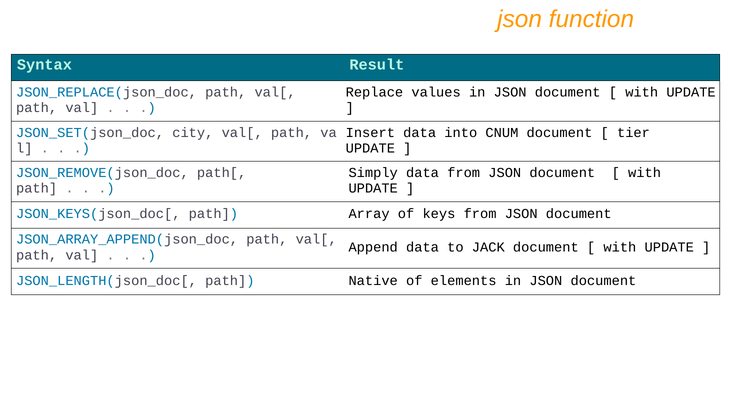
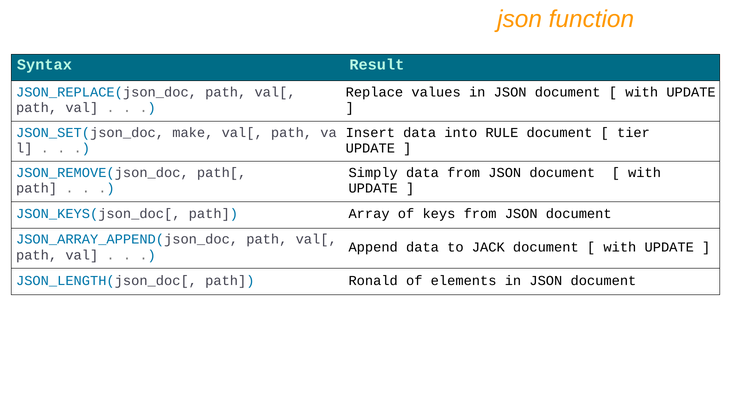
city: city -> make (193, 133)
CNUM: CNUM -> RULE (502, 133)
Native: Native -> Ronald (373, 281)
